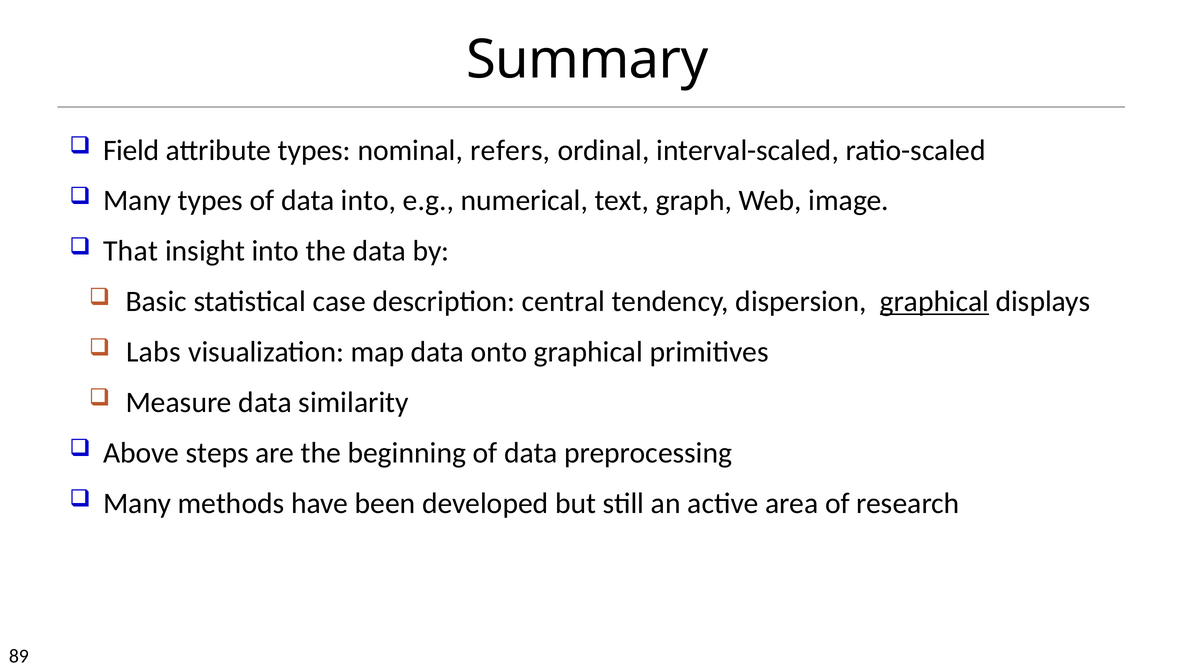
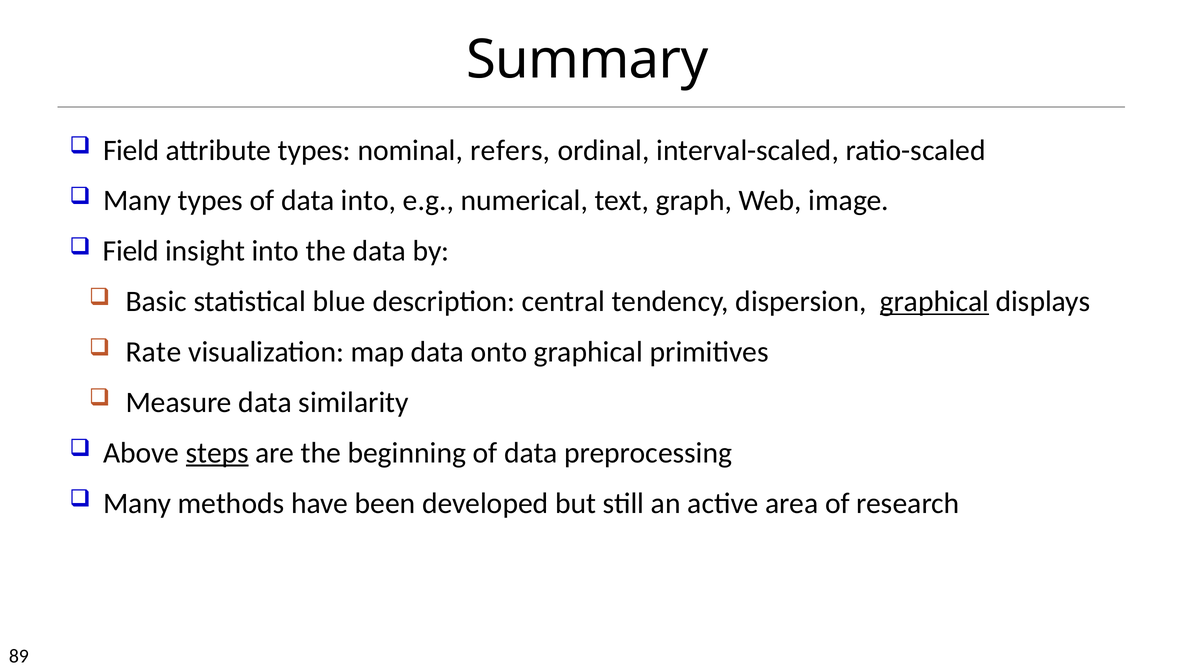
That: That -> Field (131, 251)
case: case -> blue (339, 302)
Labs: Labs -> Rate (154, 352)
steps underline: none -> present (217, 453)
